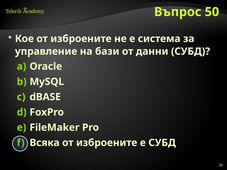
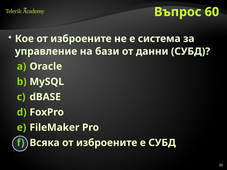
50: 50 -> 60 (212, 12)
